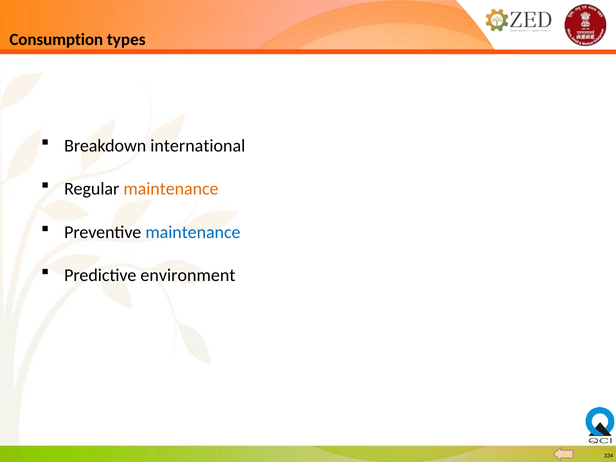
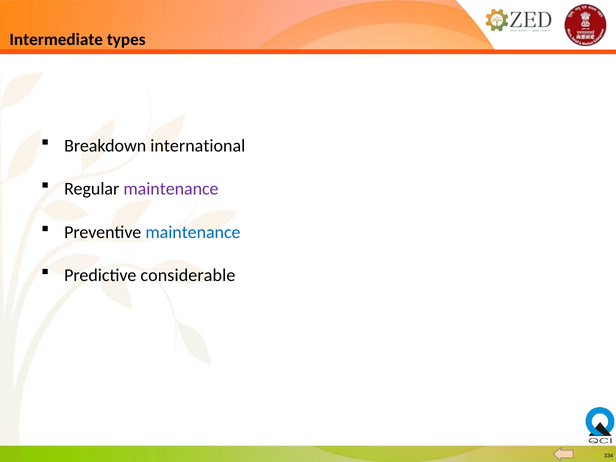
Consumption: Consumption -> Intermediate (56, 39)
maintenance colour: orange -> purple (171, 189)
environment: environment -> considerable (188, 275)
